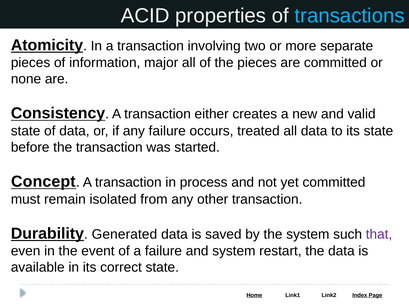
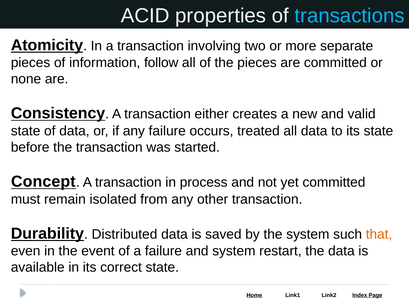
major: major -> follow (161, 63)
Generated: Generated -> Distributed (124, 234)
that colour: purple -> orange (379, 234)
